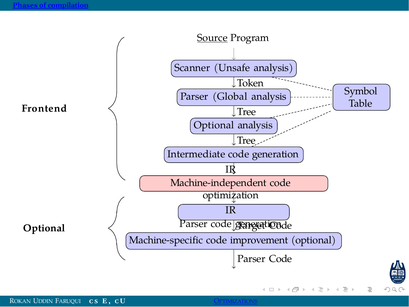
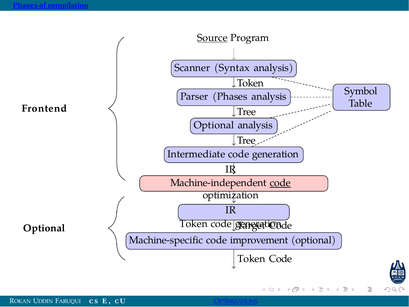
Unsafe: Unsafe -> Syntax (232, 68)
Parser Global: Global -> Phases (230, 97)
code underline: none -> present (280, 183)
Parser: Parser -> Token (194, 224)
Parser: Parser -> Token (251, 259)
